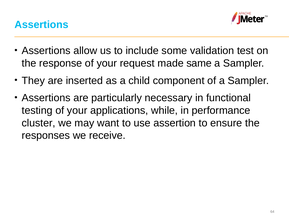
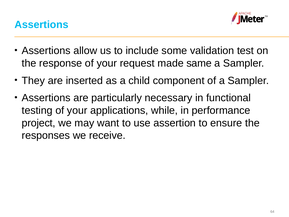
cluster: cluster -> project (39, 123)
